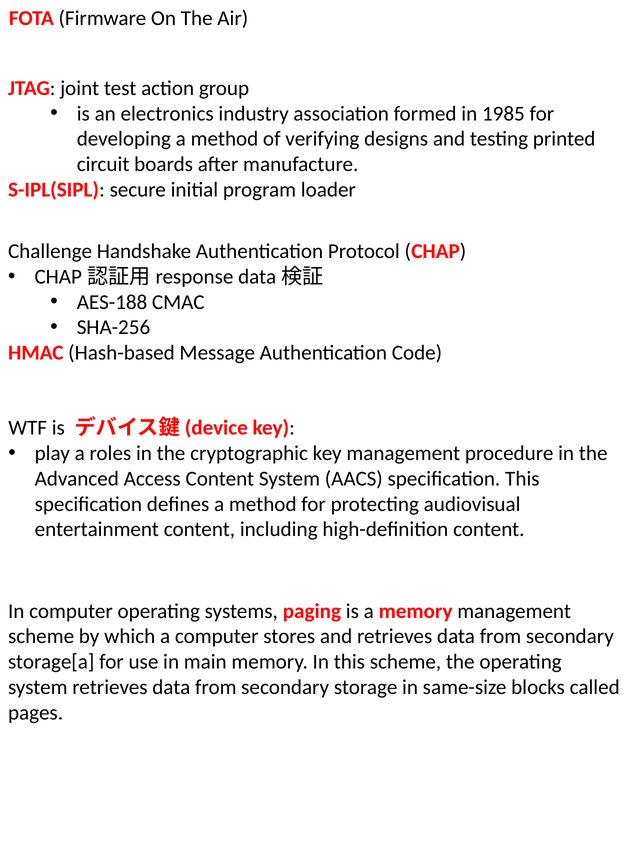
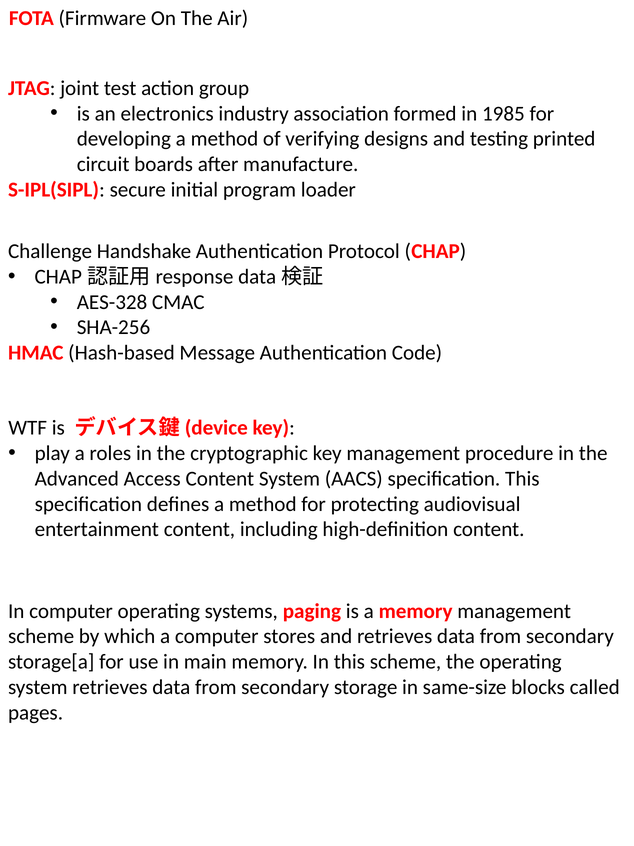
AES-188: AES-188 -> AES-328 (112, 302)
